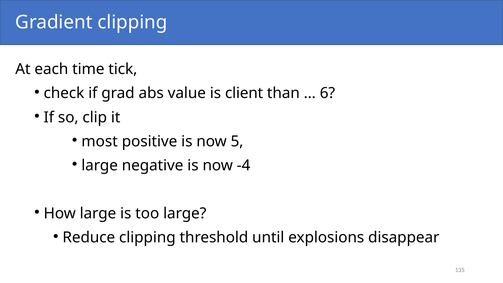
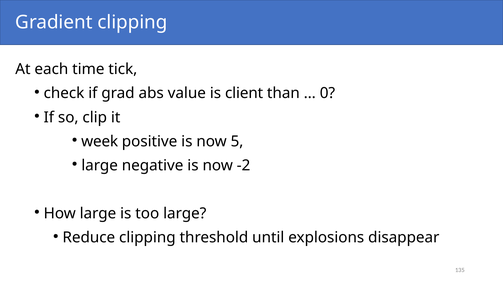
6: 6 -> 0 (327, 93)
most: most -> week (100, 141)
-4: -4 -> -2 (244, 165)
